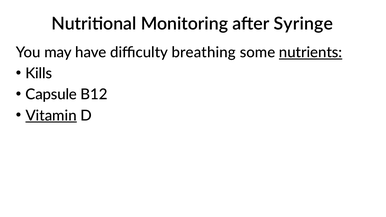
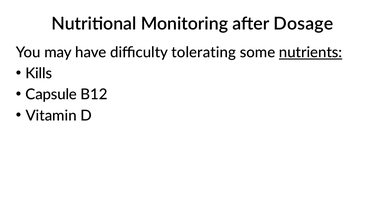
Syringe: Syringe -> Dosage (303, 24)
breathing: breathing -> tolerating (204, 53)
Vitamin underline: present -> none (51, 116)
